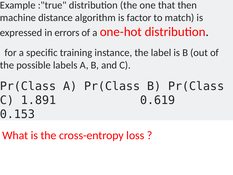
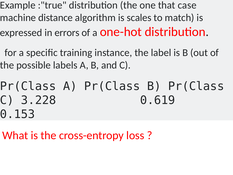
then: then -> case (187, 5)
factor: factor -> scales (139, 18)
1.891: 1.891 -> 3.228 (39, 100)
